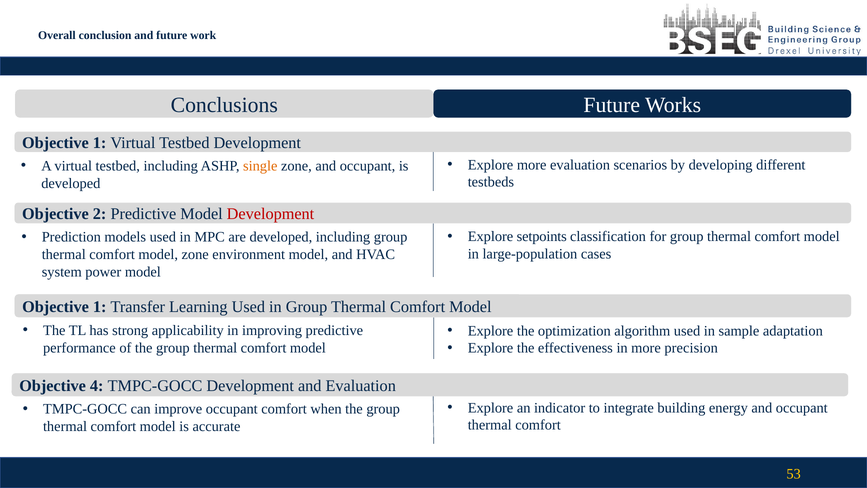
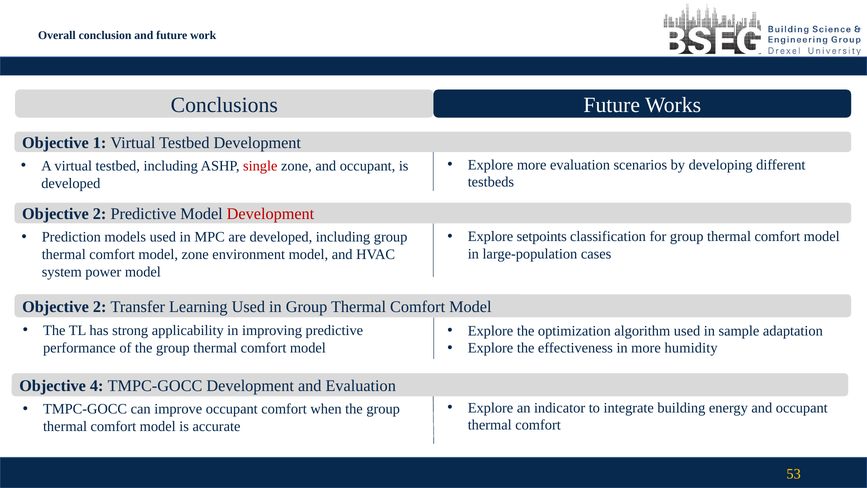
single colour: orange -> red (260, 166)
1: 1 -> 2 (100, 307)
precision: precision -> humidity (691, 348)
